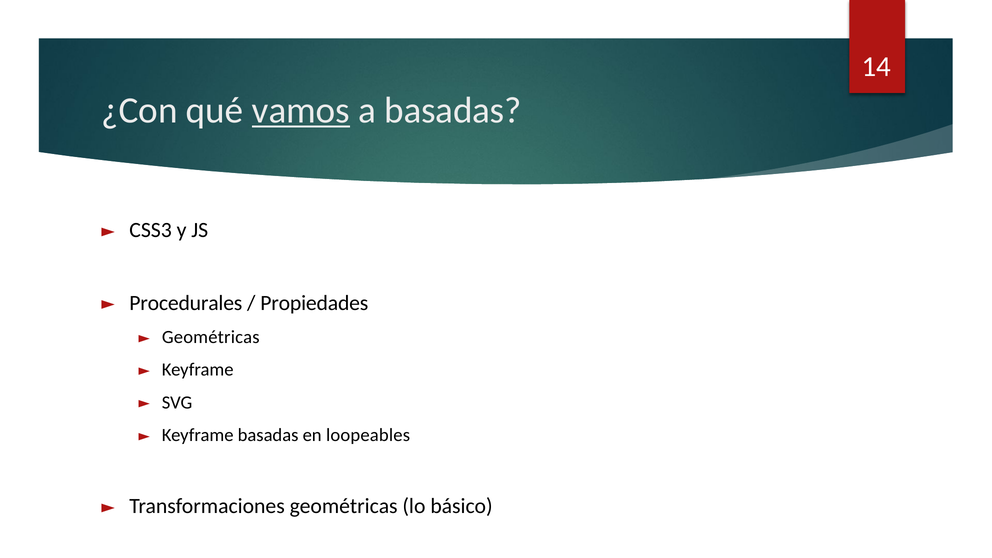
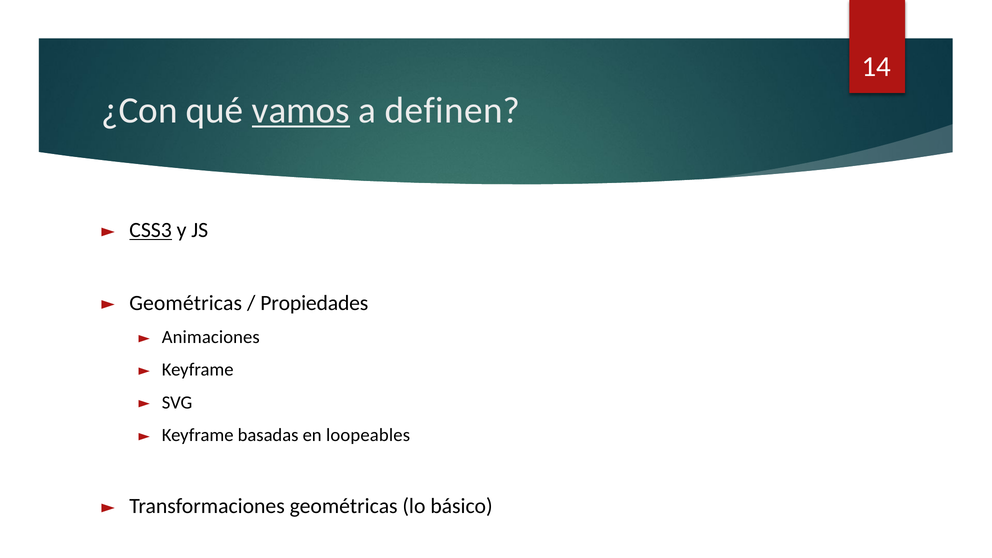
a basadas: basadas -> definen (453, 111)
CSS3 underline: none -> present (151, 230)
Procedurales: Procedurales -> Geométricas (186, 303)
Geométricas: Geométricas -> Animaciones (211, 337)
